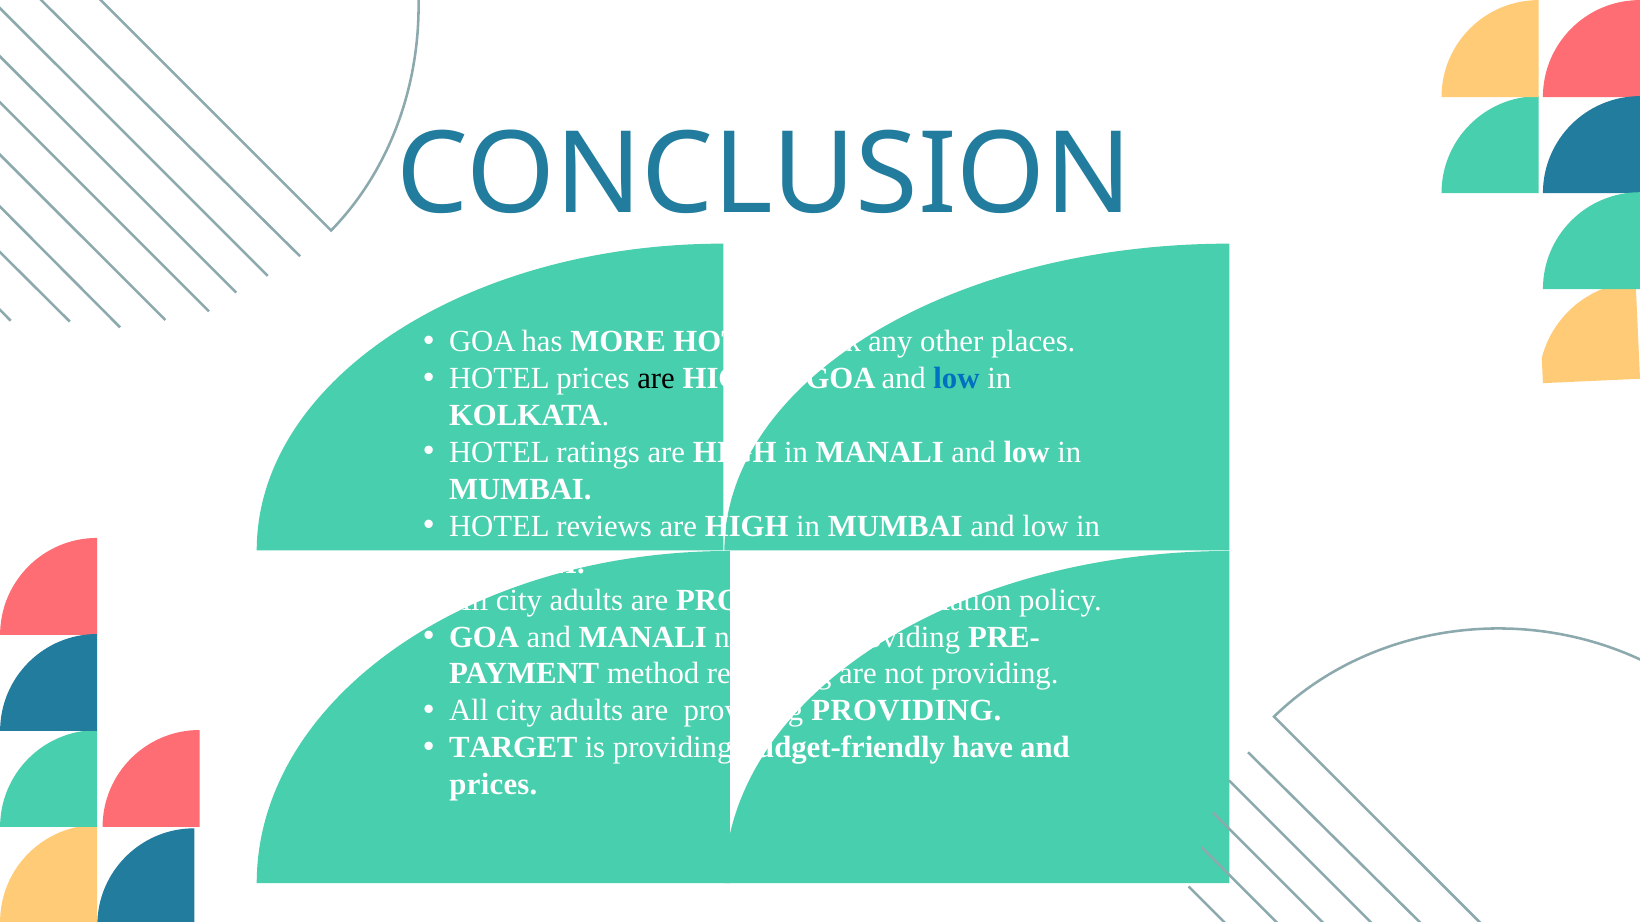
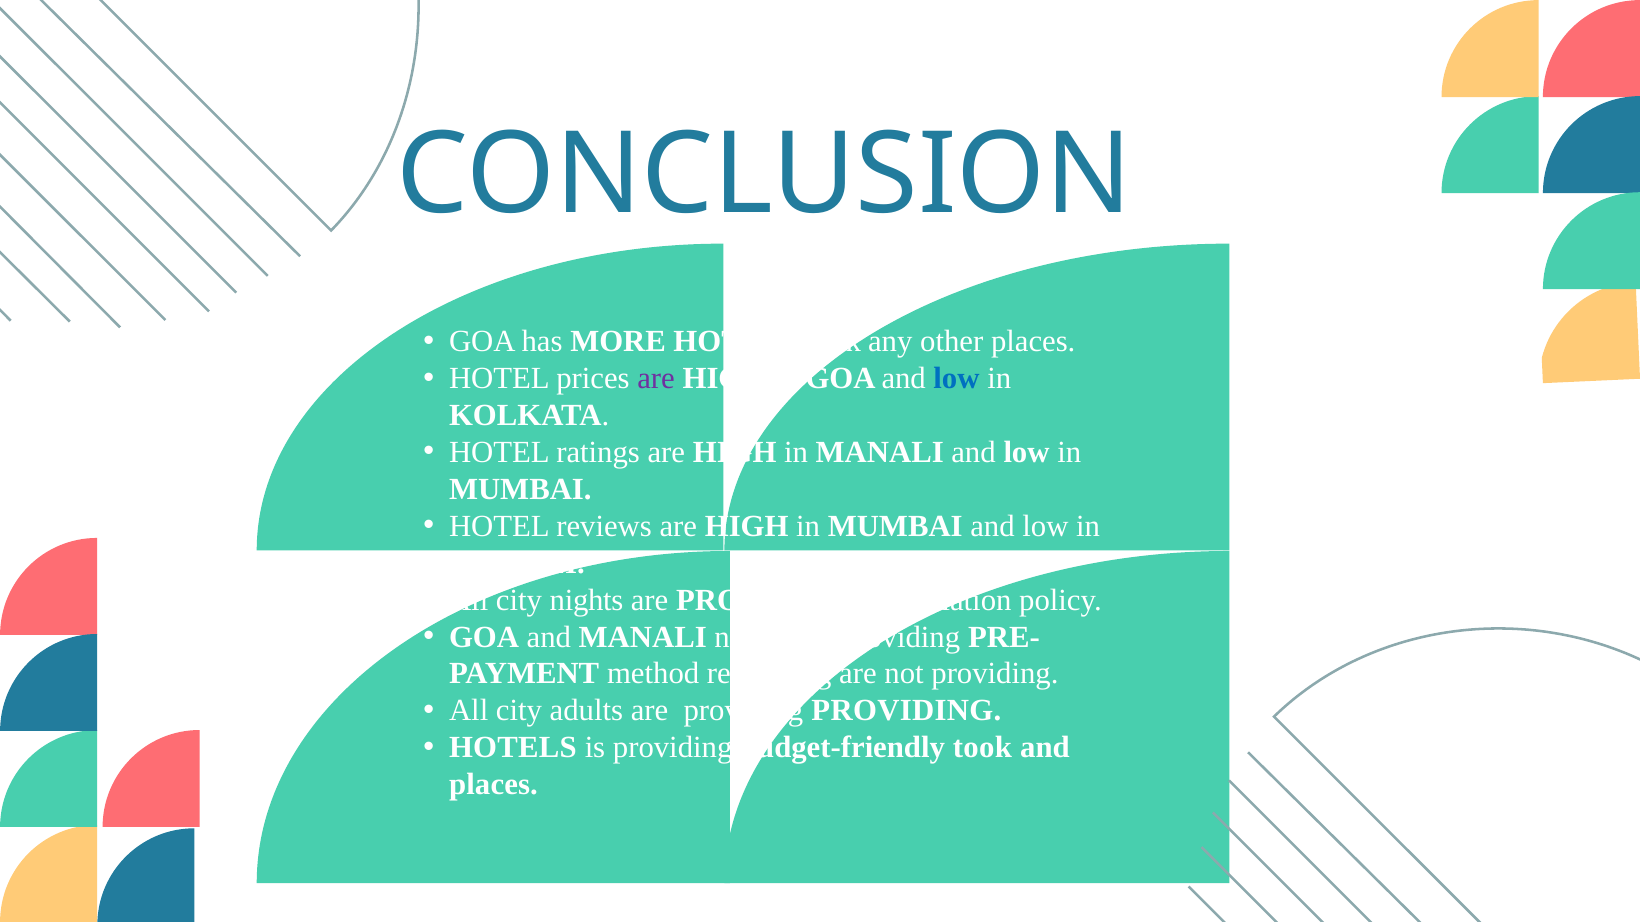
are colour: black -> purple (656, 379)
adults: adults -> nights (587, 600)
TARGET: TARGET -> HOTELS (513, 748)
budget-friendly have: have -> took (982, 748)
prices: prices -> places (493, 785)
